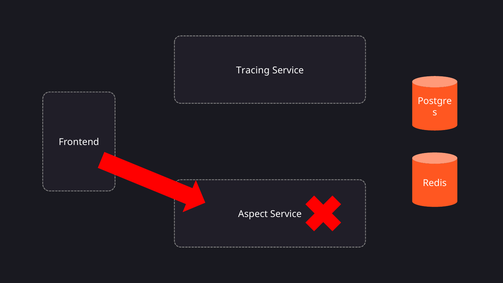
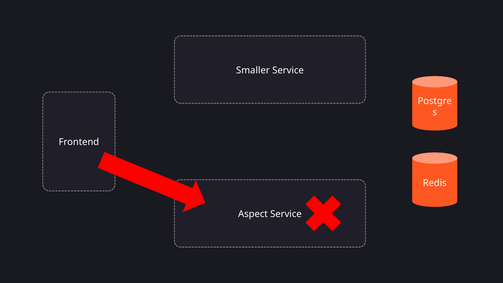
Tracing: Tracing -> Smaller (253, 70)
